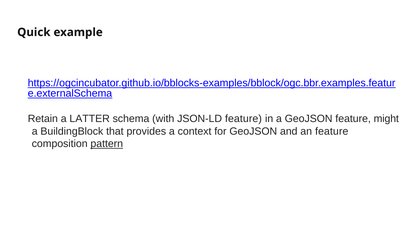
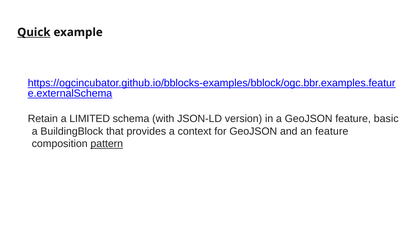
Quick underline: none -> present (34, 32)
LATTER: LATTER -> LIMITED (90, 118)
JSON-LD feature: feature -> version (244, 118)
might: might -> basic (386, 118)
